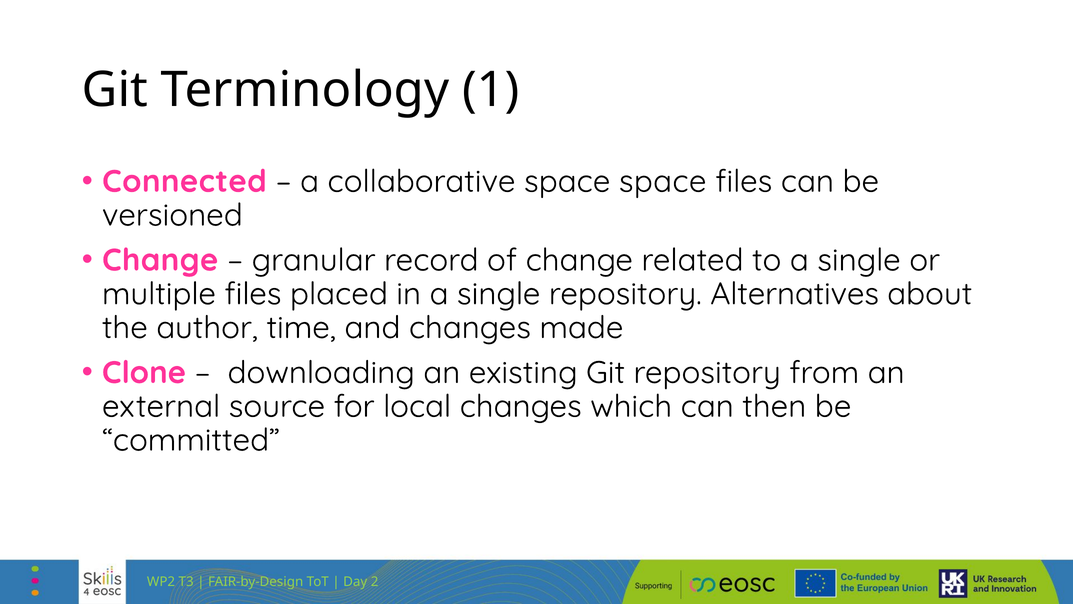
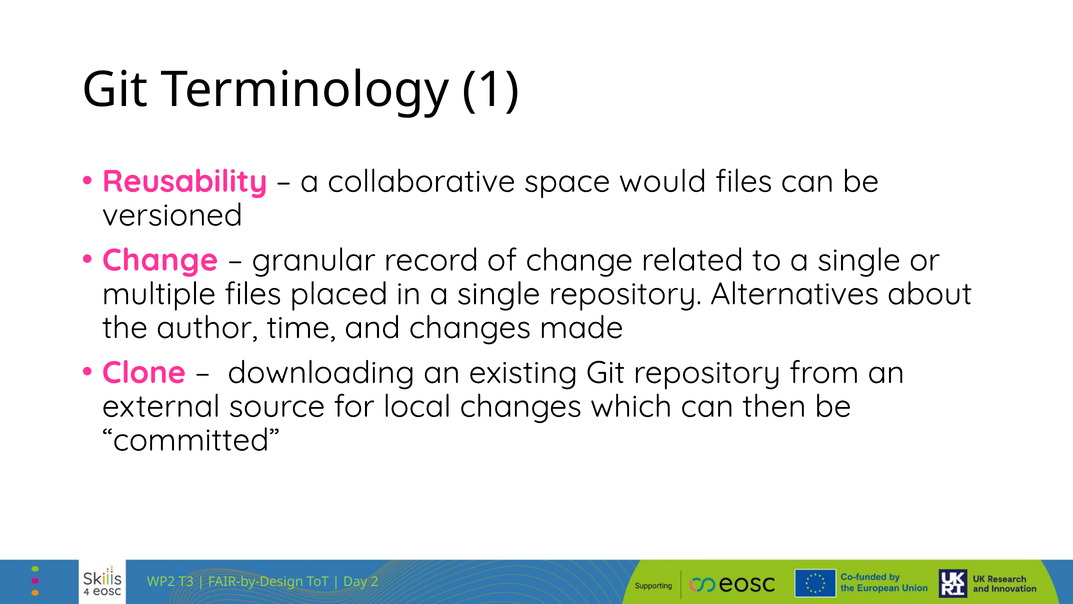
Connected: Connected -> Reusability (185, 181)
space space: space -> would (663, 181)
